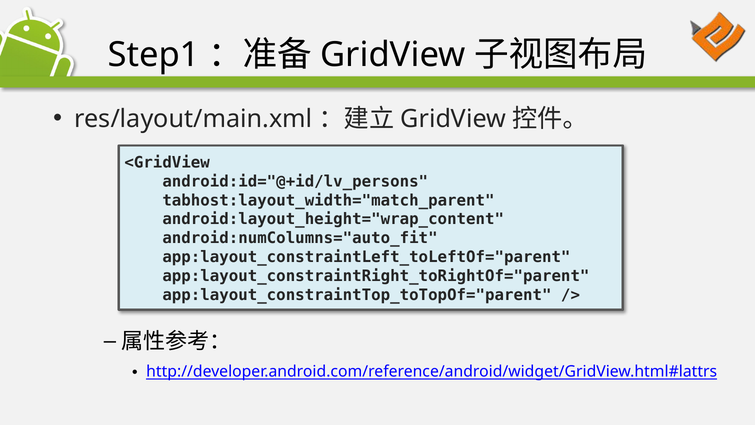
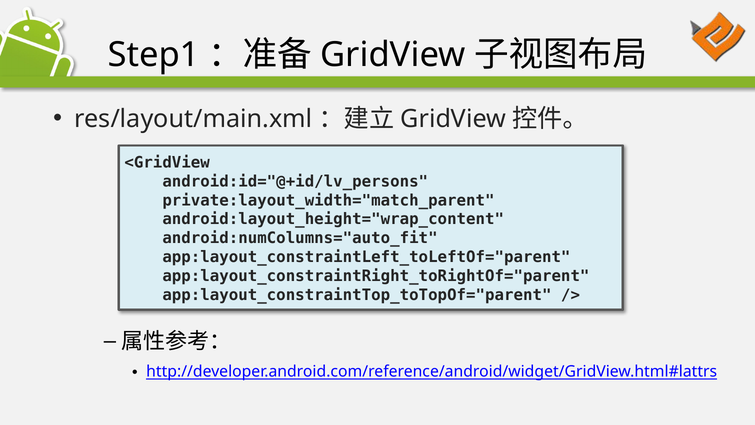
tabhost:layout_width="match_parent: tabhost:layout_width="match_parent -> private:layout_width="match_parent (328, 200)
